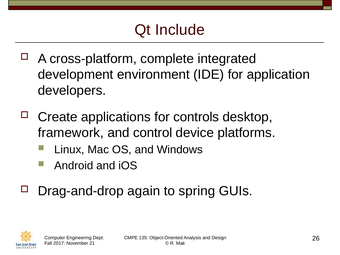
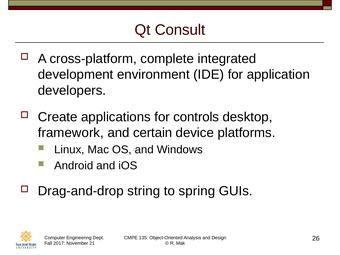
Include: Include -> Consult (180, 30)
control: control -> certain (153, 133)
again: again -> string (144, 191)
